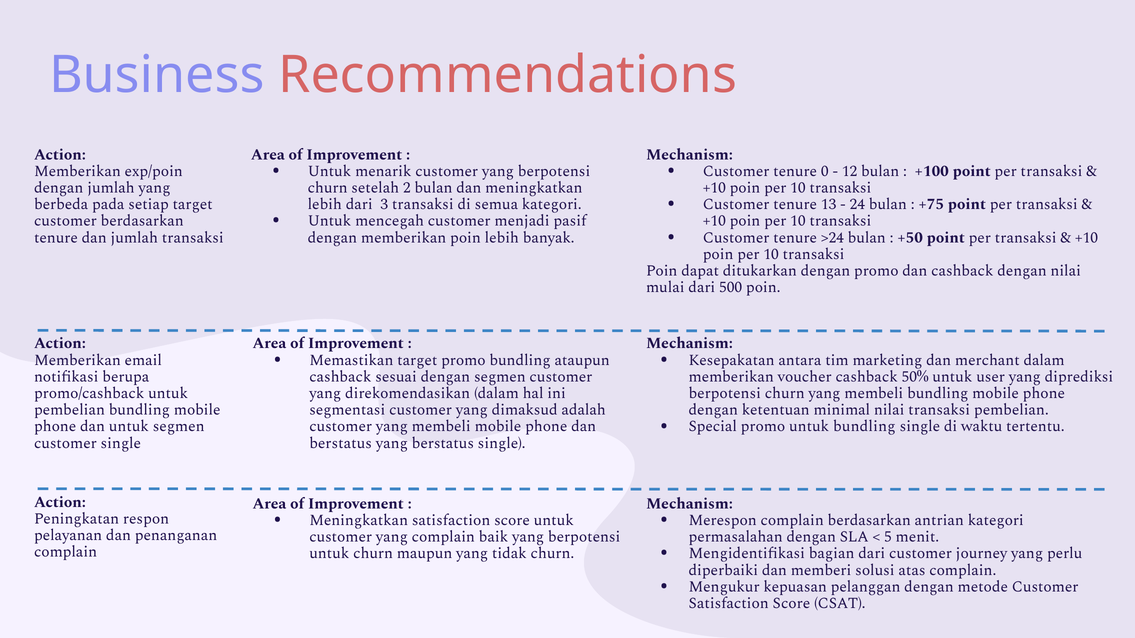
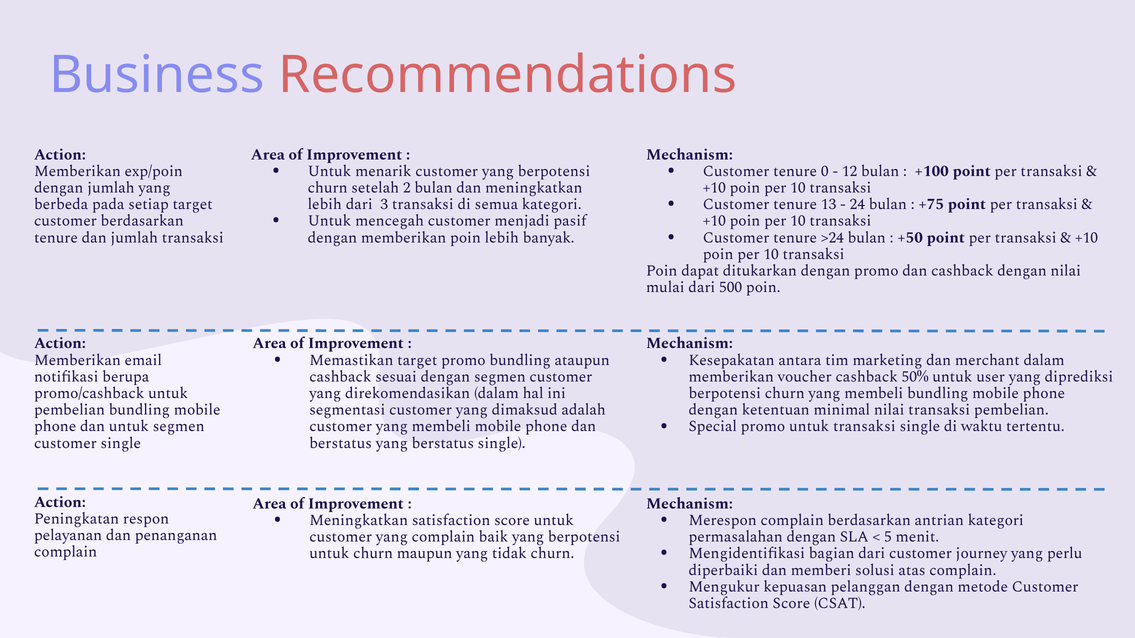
untuk bundling: bundling -> transaksi (864, 427)
